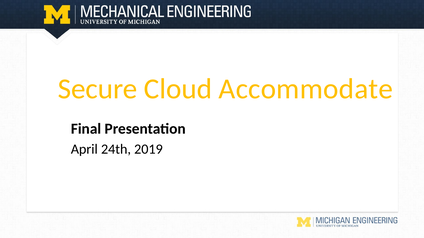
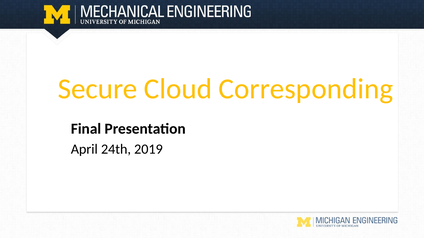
Accommodate: Accommodate -> Corresponding (306, 89)
